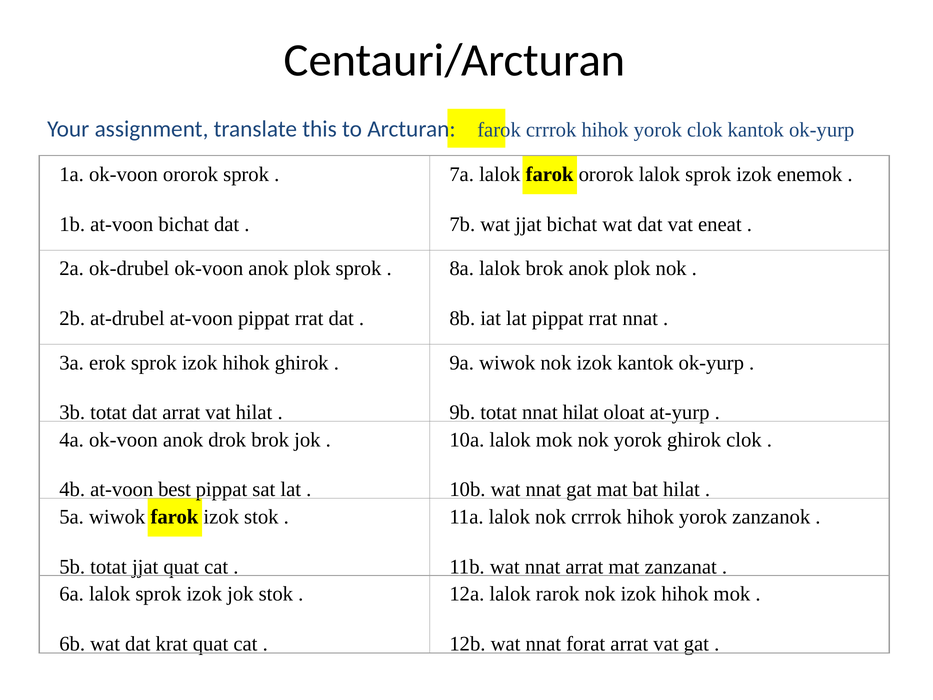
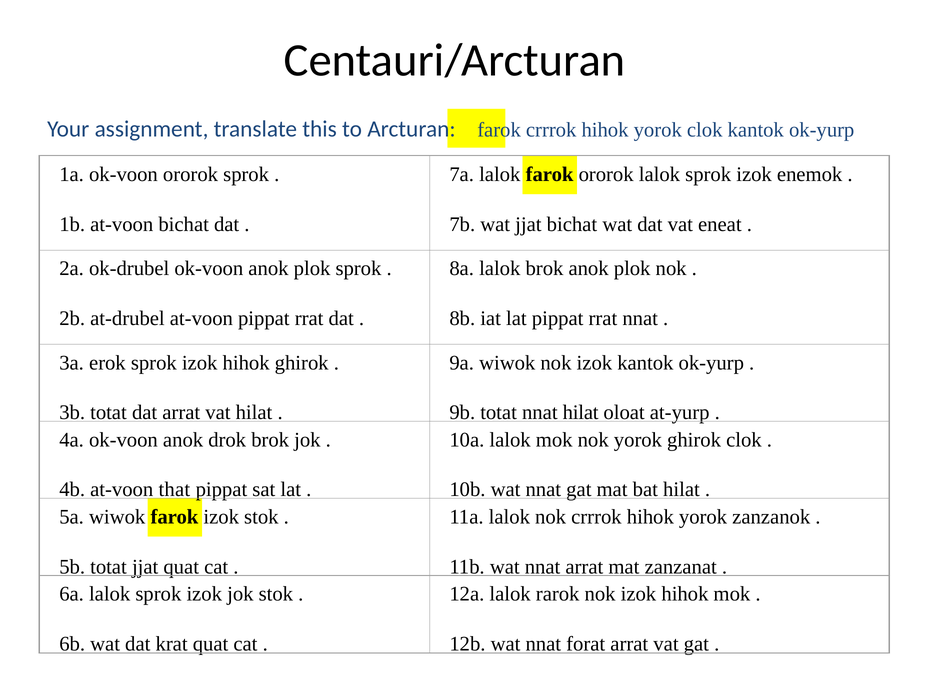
best: best -> that (174, 489)
